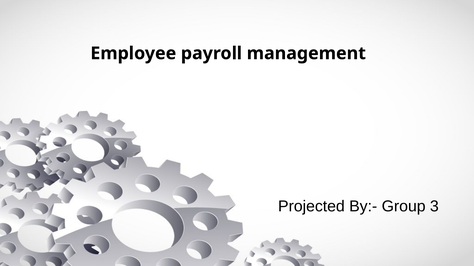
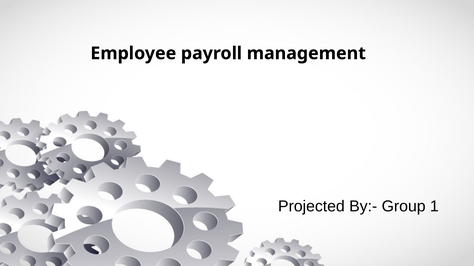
3: 3 -> 1 (434, 207)
